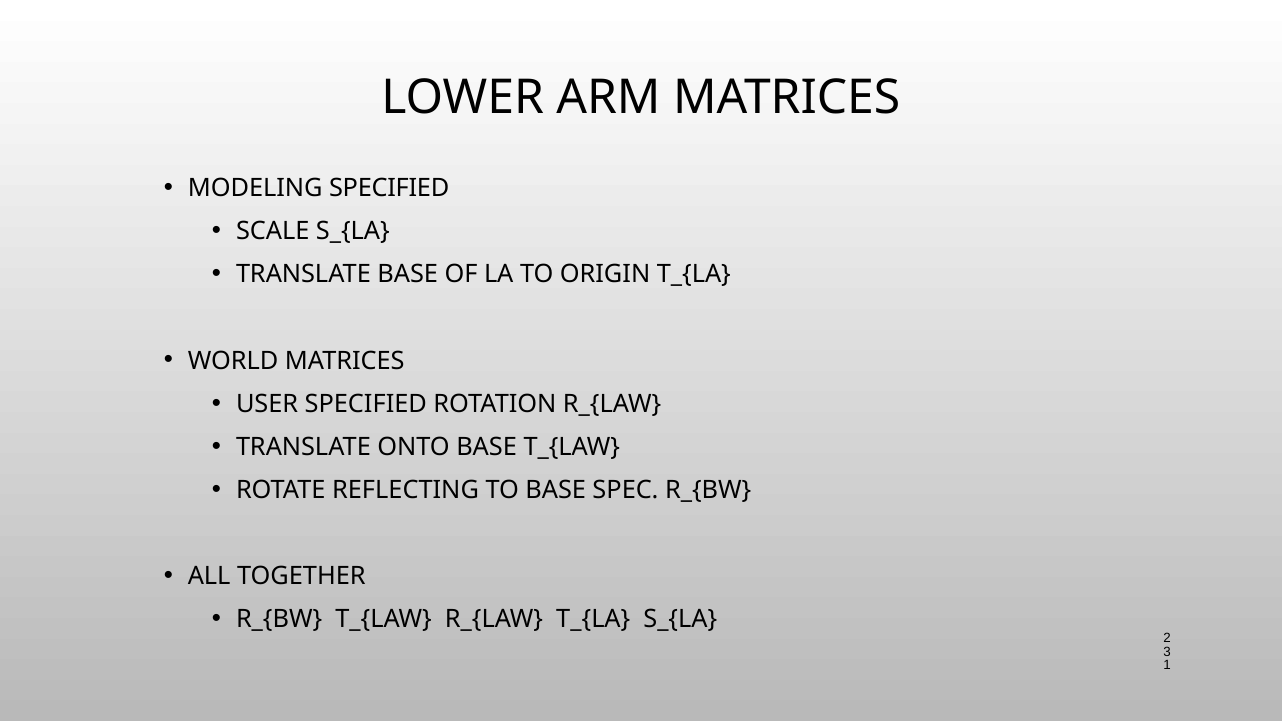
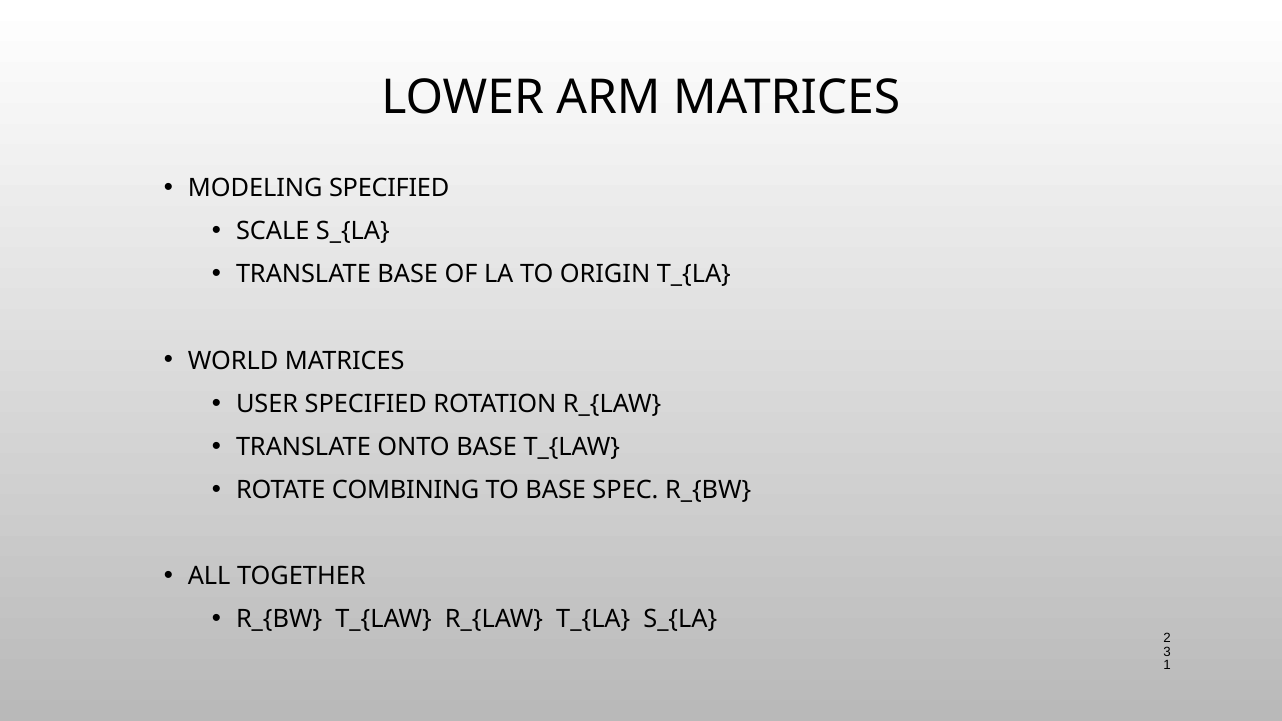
REFLECTING: REFLECTING -> COMBINING (406, 490)
